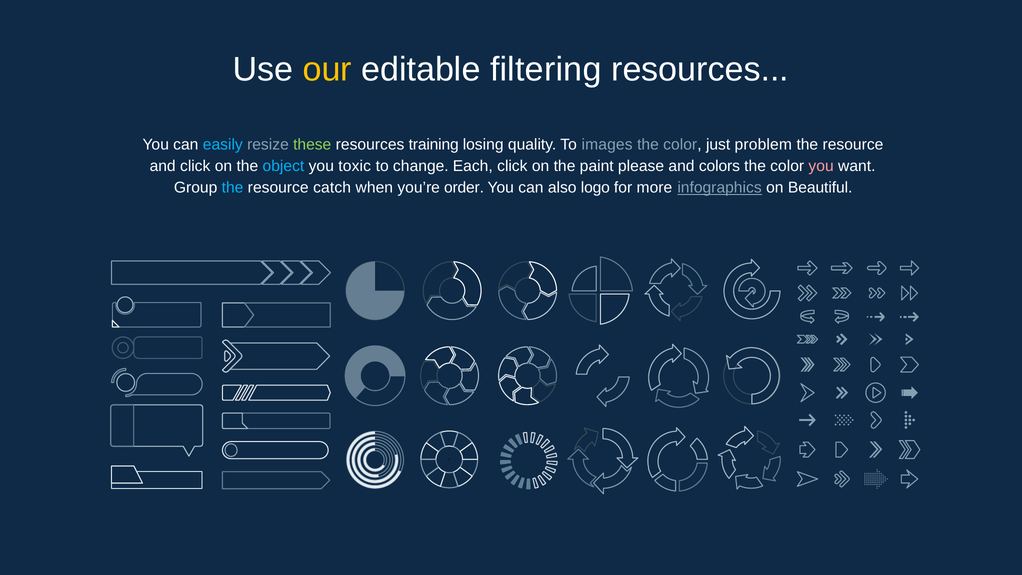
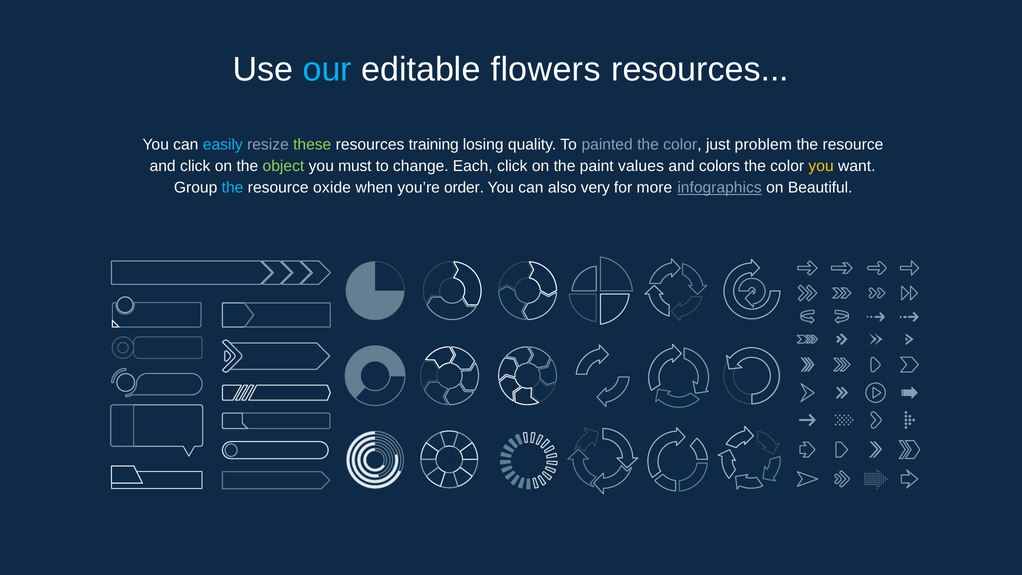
our colour: yellow -> light blue (327, 69)
filtering: filtering -> flowers (546, 69)
images: images -> painted (607, 144)
object colour: light blue -> light green (283, 166)
toxic: toxic -> must (355, 166)
please: please -> values (641, 166)
you colour: pink -> yellow (821, 166)
catch: catch -> oxide (332, 187)
logo: logo -> very (595, 187)
